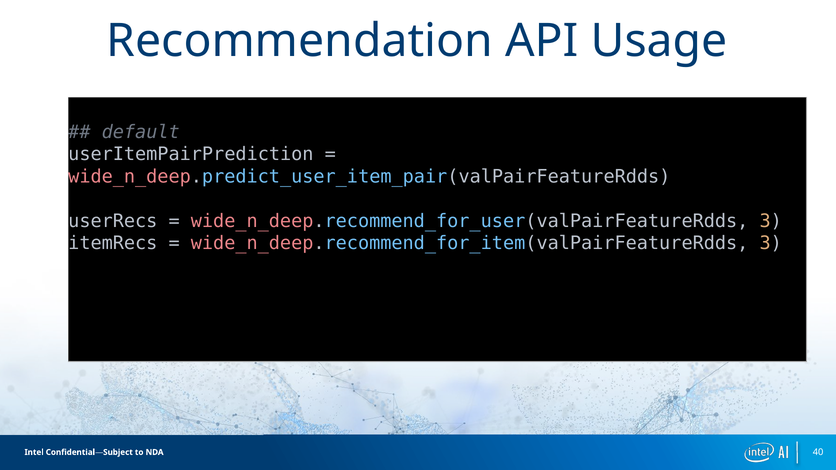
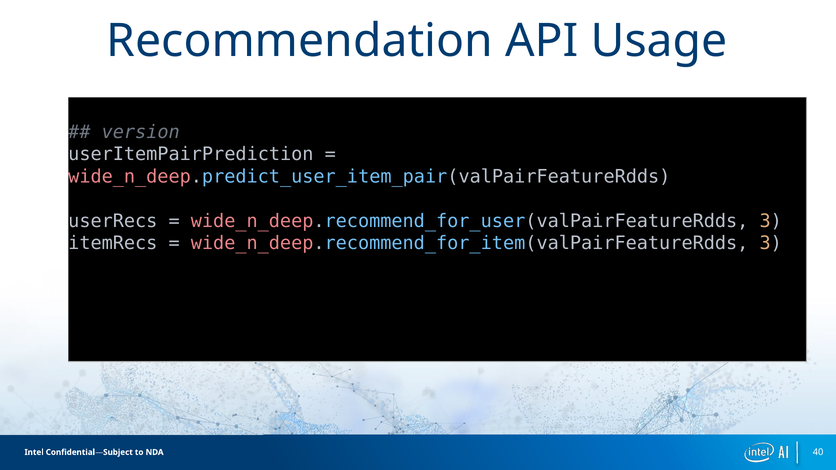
default: default -> version (141, 132)
